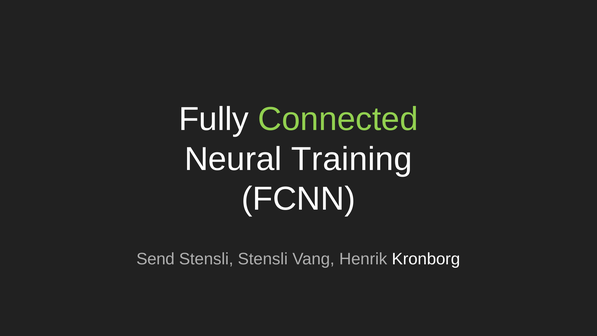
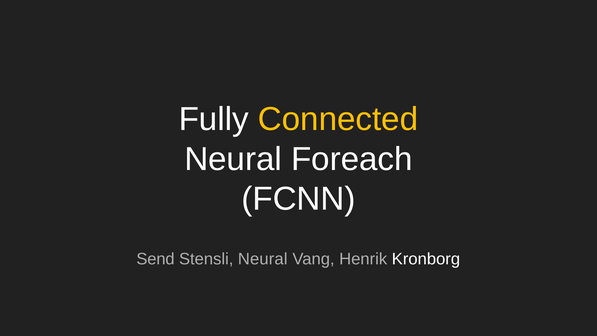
Connected colour: light green -> yellow (338, 119)
Training: Training -> Foreach (352, 159)
Stensli Stensli: Stensli -> Neural (263, 259)
